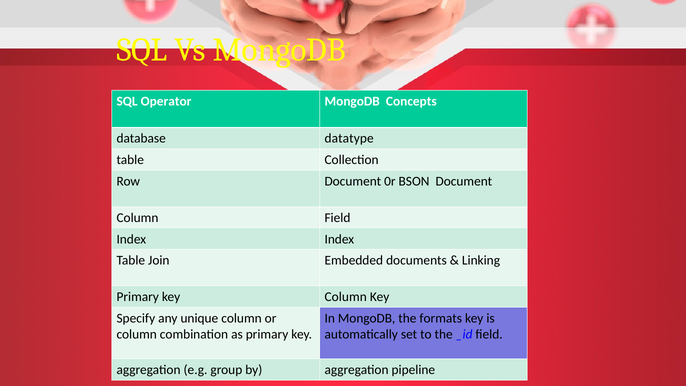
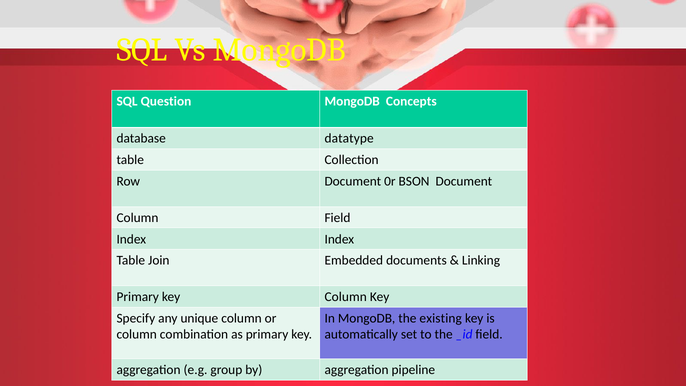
Operator: Operator -> Question (166, 101)
formats: formats -> existing (441, 318)
